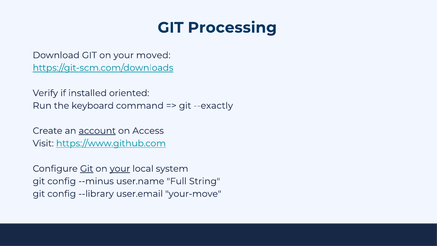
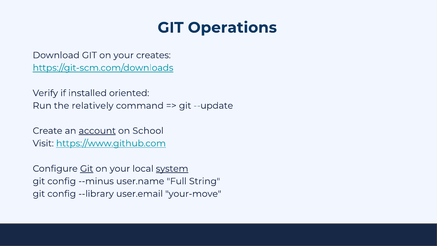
Processing: Processing -> Operations (232, 28)
moved: moved -> creates (153, 55)
keyboard: keyboard -> relatively (93, 106)
--exactly: --exactly -> --update (213, 106)
Access: Access -> School (148, 131)
your underline: present -> none (120, 169)
system underline: none -> present (172, 169)
